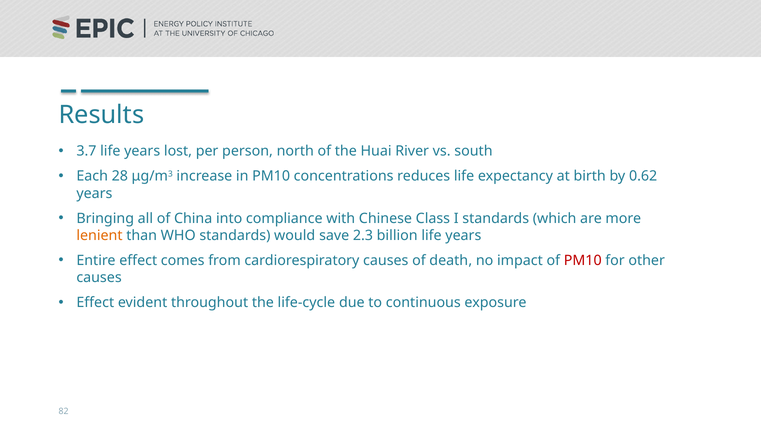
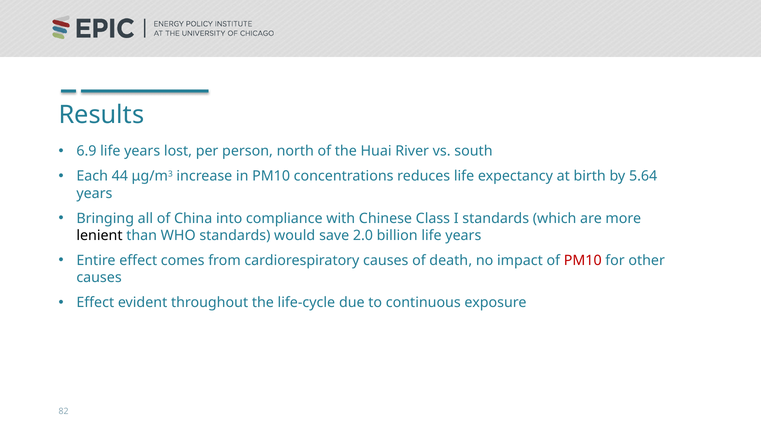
3.7: 3.7 -> 6.9 (86, 151)
28: 28 -> 44 (120, 176)
0.62: 0.62 -> 5.64 (643, 176)
lenient colour: orange -> black (99, 235)
2.3: 2.3 -> 2.0 (363, 235)
